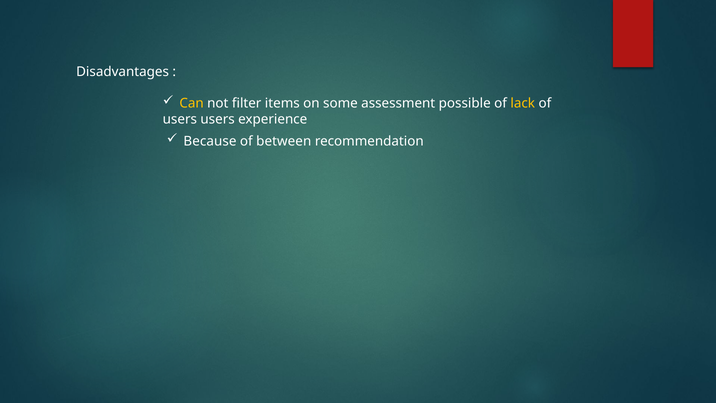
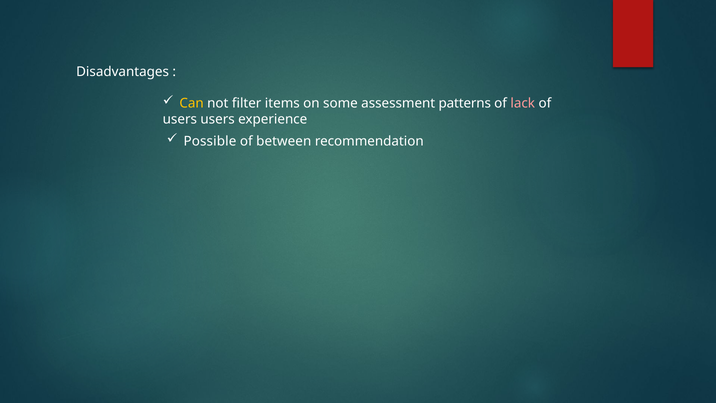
possible: possible -> patterns (465, 103)
lack colour: yellow -> pink (523, 103)
Because: Because -> Possible (210, 141)
